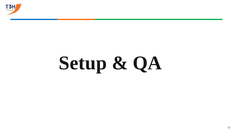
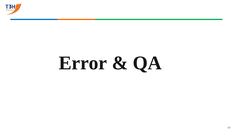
Setup: Setup -> Error (83, 63)
